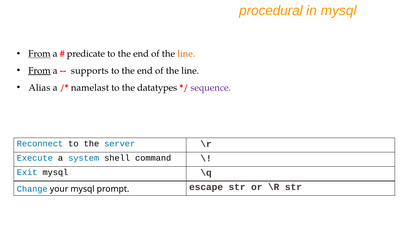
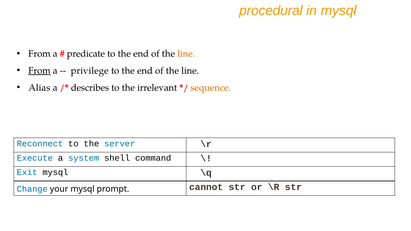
From underline: present -> none (39, 54)
supports: supports -> privilege (90, 71)
namelast: namelast -> describes (90, 88)
datatypes: datatypes -> irrelevant (157, 88)
sequence colour: purple -> orange (211, 88)
escape: escape -> cannot (206, 187)
